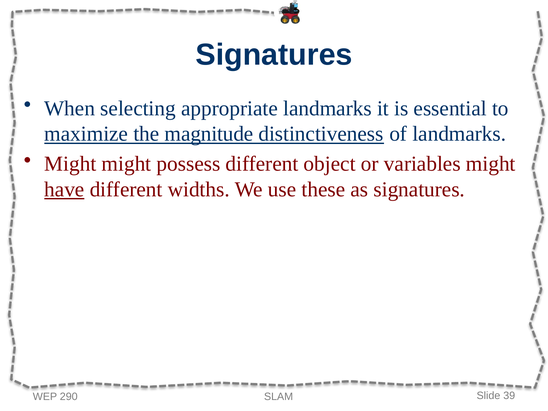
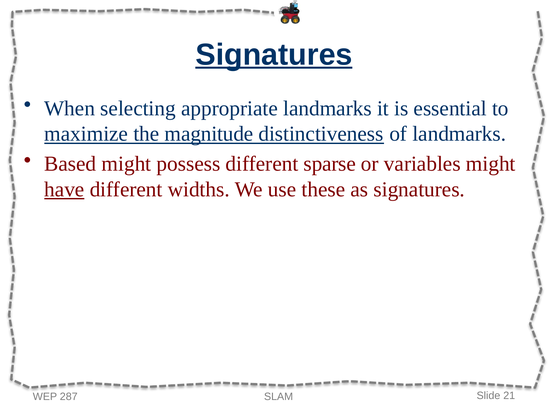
Signatures underline: none -> present (274, 55)
Might: Might -> Based (70, 164)
object: object -> sparse (330, 164)
290: 290 -> 287 (69, 397)
39: 39 -> 21 (509, 396)
